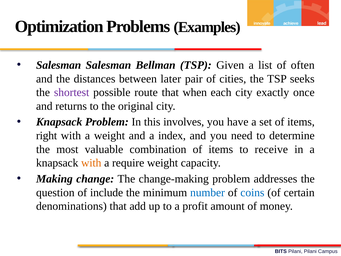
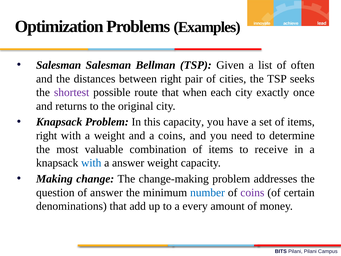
between later: later -> right (171, 79)
this involves: involves -> capacity (184, 122)
a index: index -> coins (172, 136)
with colour: orange -> blue (91, 163)
a require: require -> answer (128, 163)
of include: include -> answer (106, 192)
coins colour: blue -> purple (252, 192)
profit: profit -> every (195, 206)
